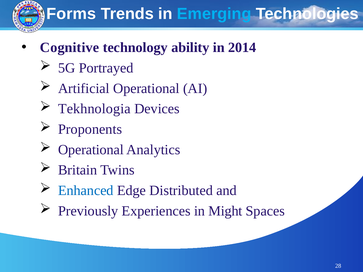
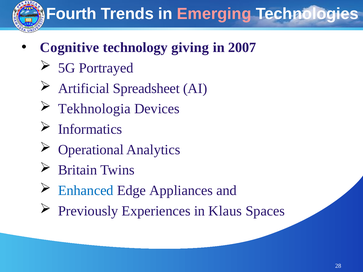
Forms: Forms -> Fourth (71, 14)
Emerging colour: light blue -> pink (214, 14)
ability: ability -> giving (190, 48)
2014: 2014 -> 2007 (242, 48)
Artificial Operational: Operational -> Spreadsheet (146, 88)
Proponents: Proponents -> Informatics (90, 129)
Distributed: Distributed -> Appliances (181, 191)
Might: Might -> Klaus (225, 211)
